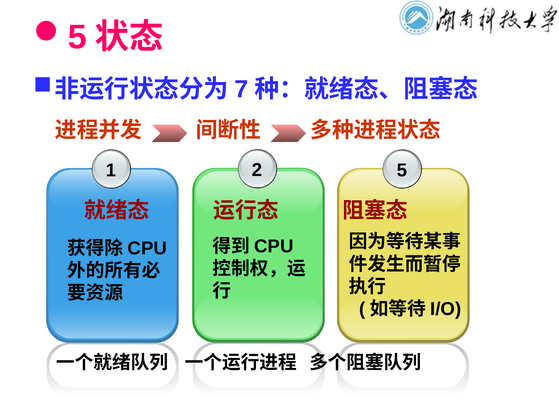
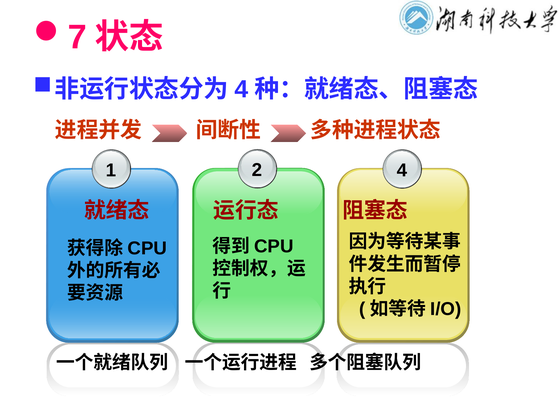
5: 5 -> 7 (77, 37)
7: 7 -> 4 (242, 89)
5: 5 -> 4 (402, 170)
